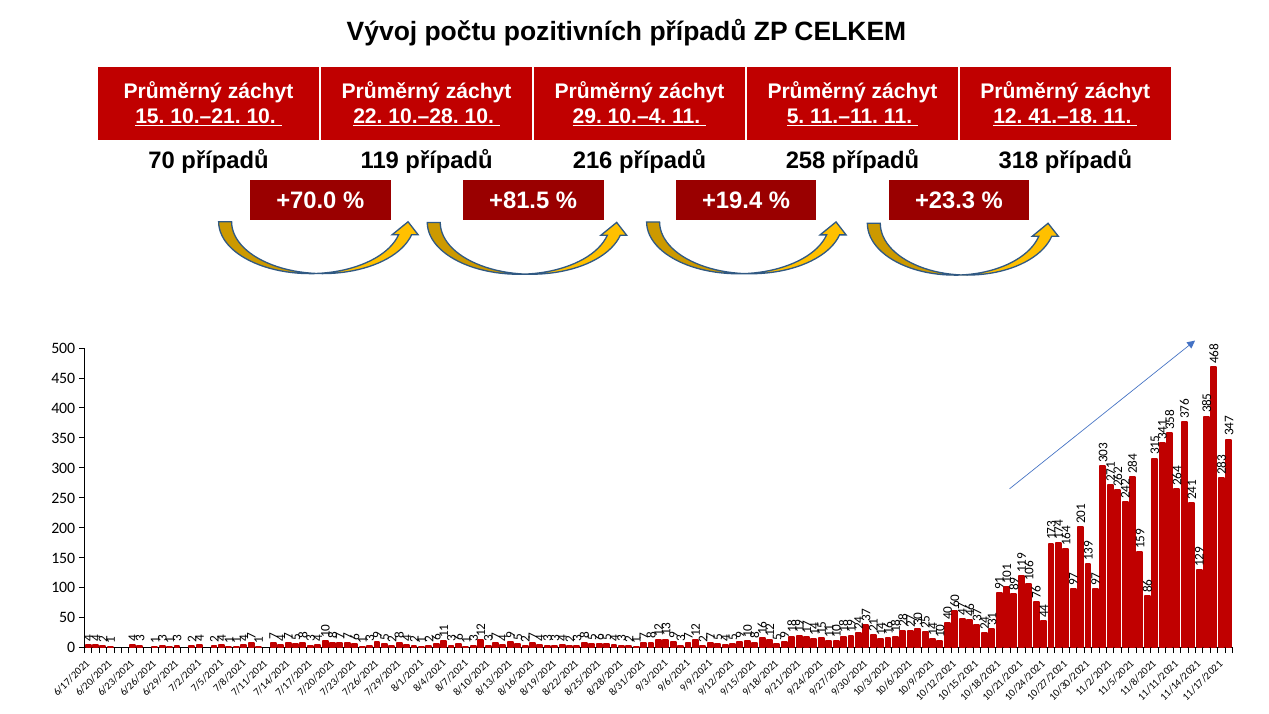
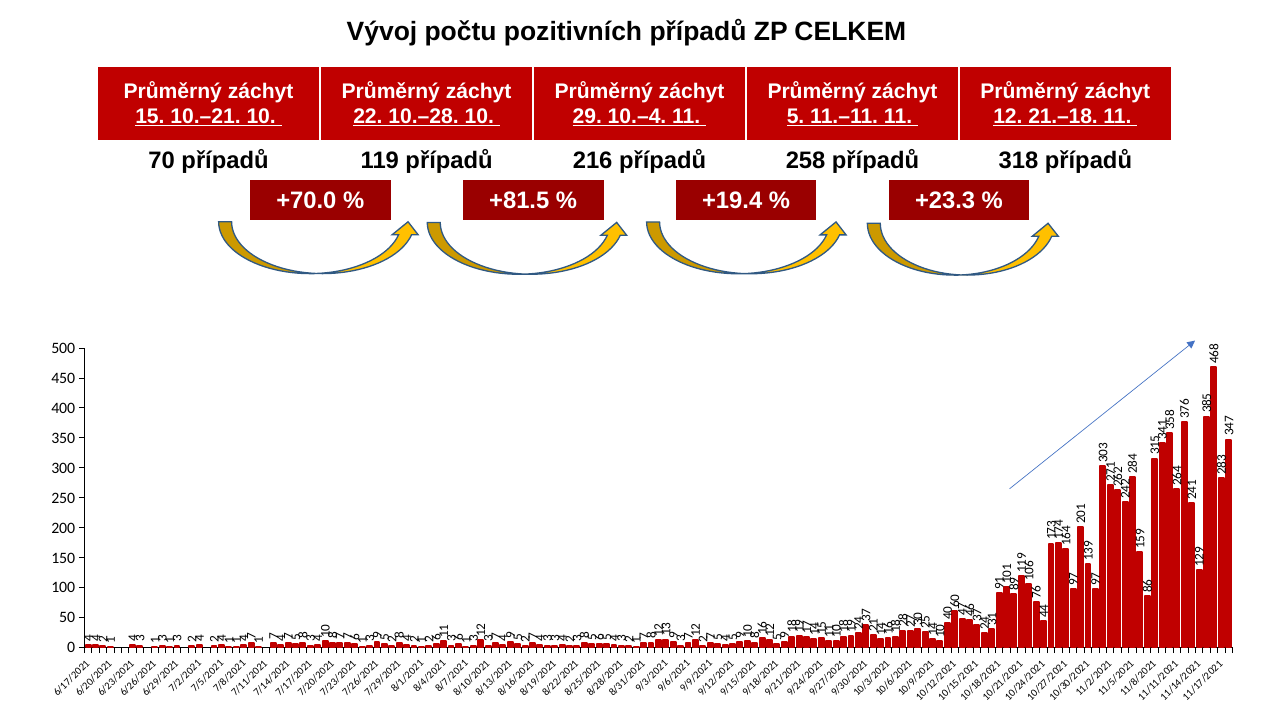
41.–18: 41.–18 -> 21.–18 (1063, 116)
